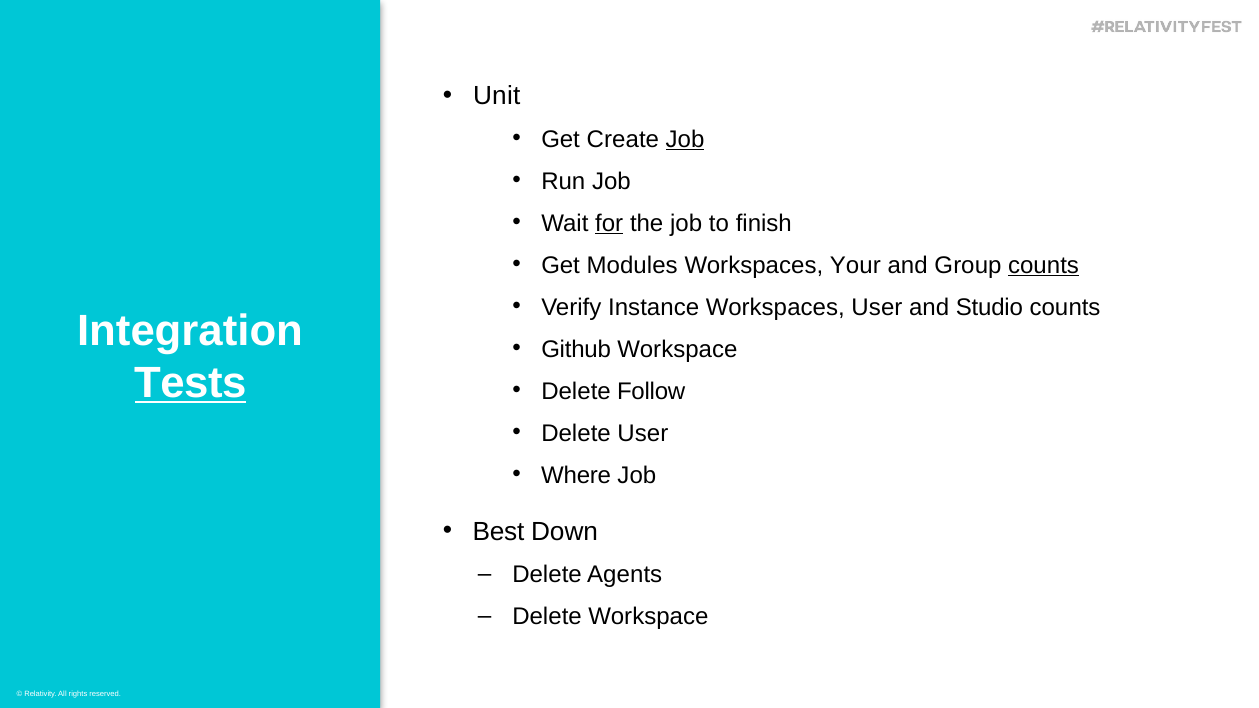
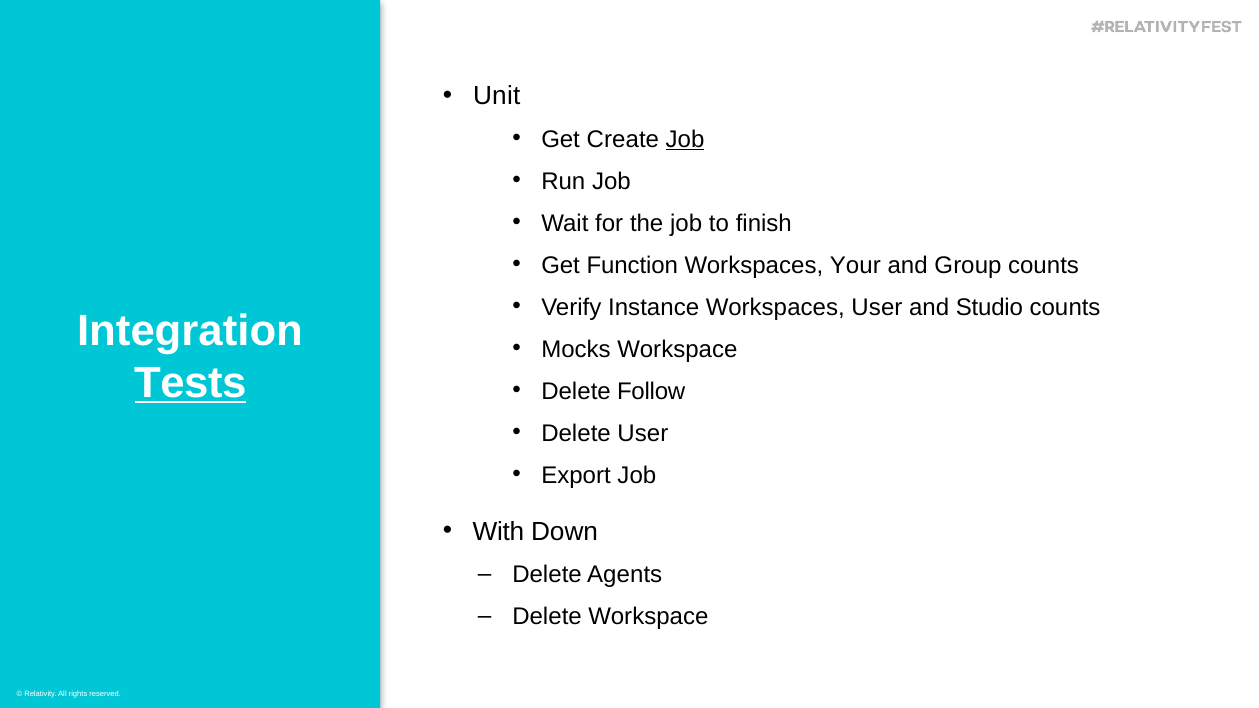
for underline: present -> none (609, 223)
Modules: Modules -> Function (632, 265)
counts underline: present -> none (1044, 265)
Github: Github -> Mocks (576, 349)
Where: Where -> Export (576, 475)
Best: Best -> With (499, 532)
